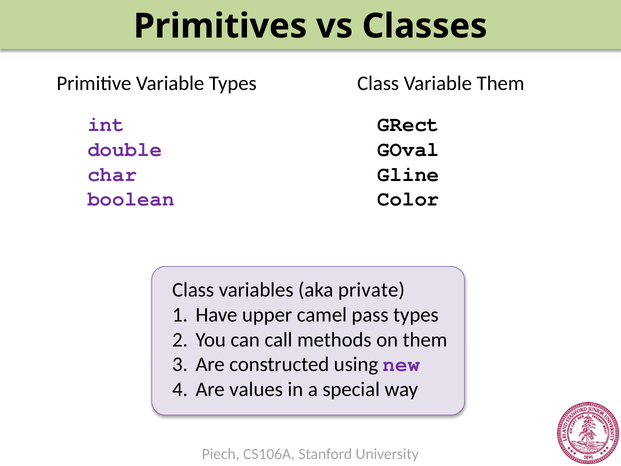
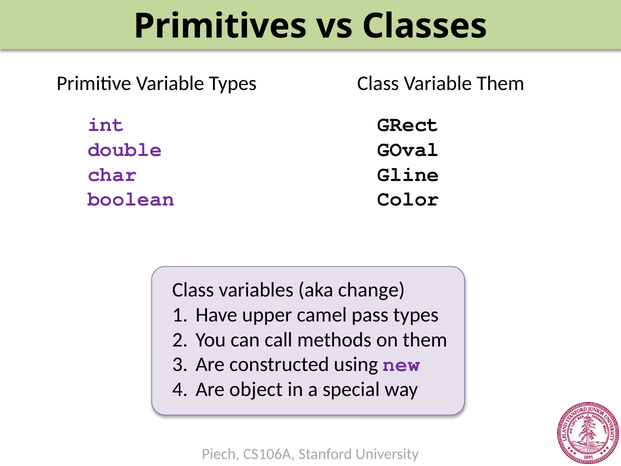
private: private -> change (372, 290)
values: values -> object (256, 389)
